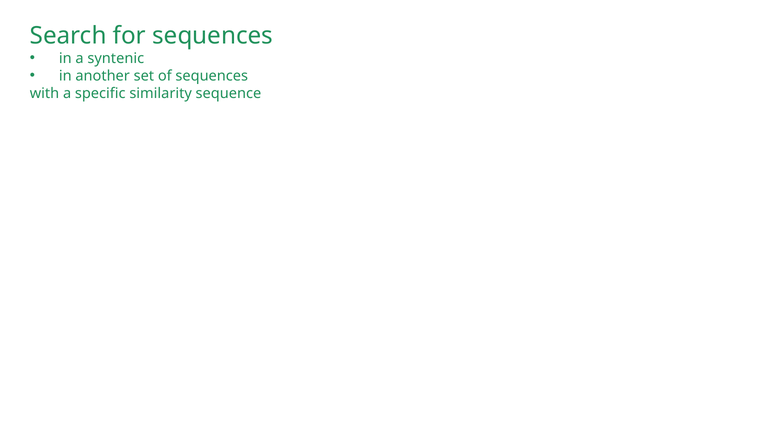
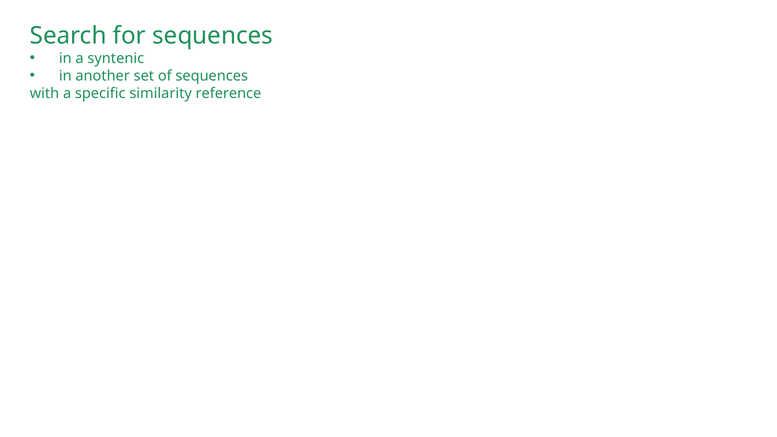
sequence: sequence -> reference (228, 93)
